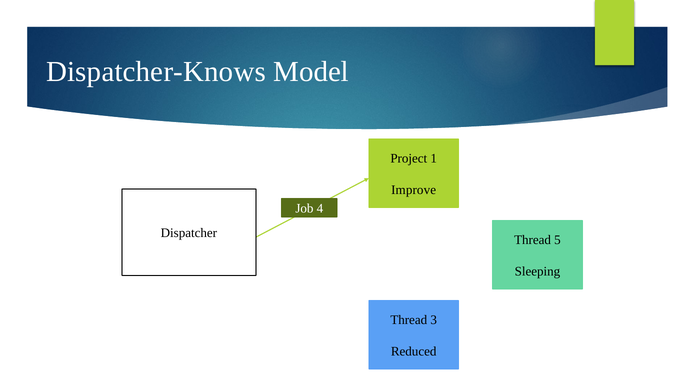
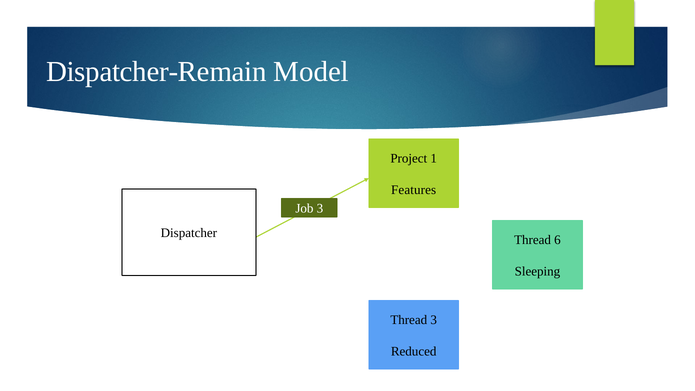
Dispatcher-Knows: Dispatcher-Knows -> Dispatcher-Remain (156, 72)
Improve: Improve -> Features (414, 190)
Job 4: 4 -> 3 (320, 209)
5: 5 -> 6 (558, 240)
